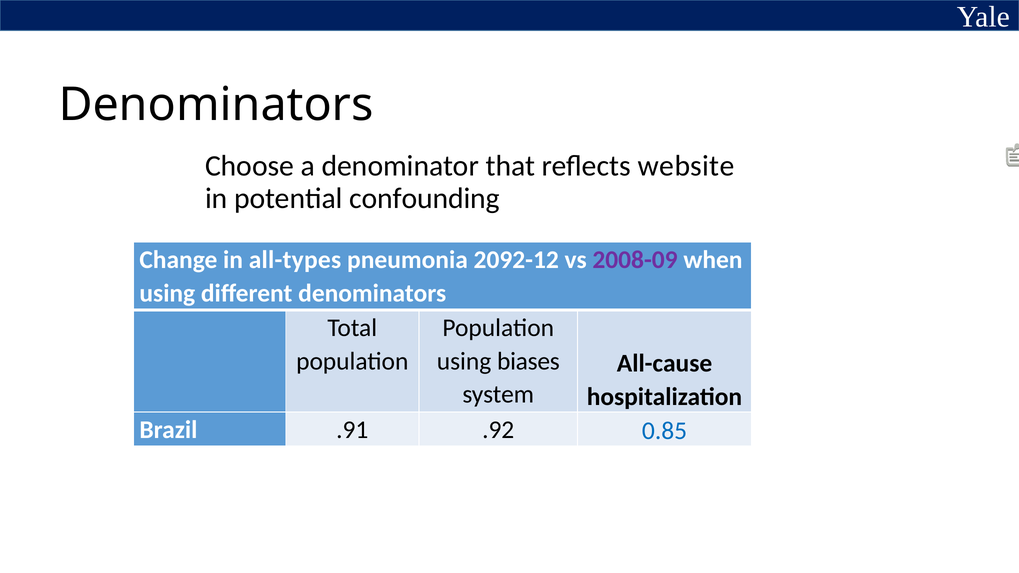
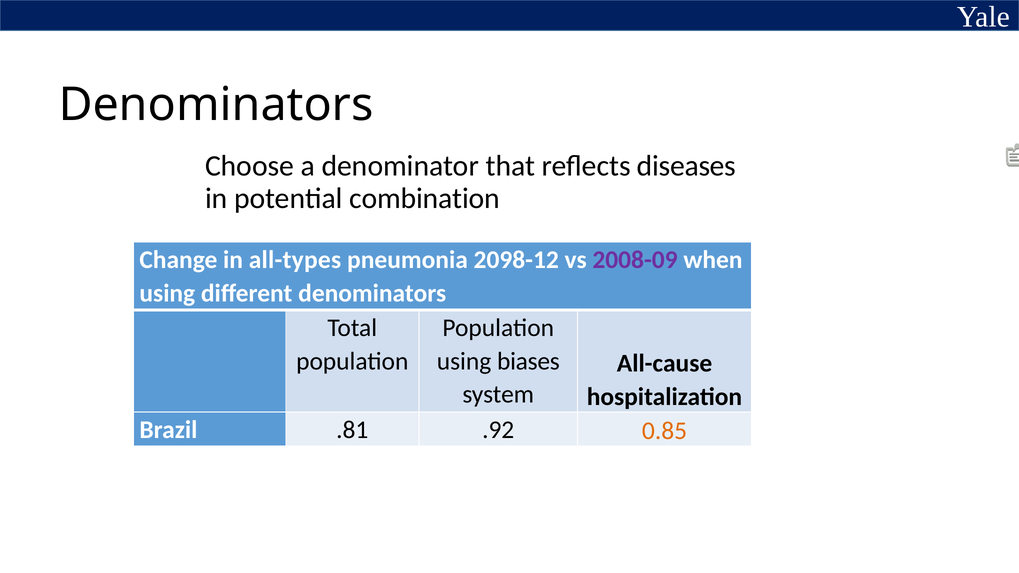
website: website -> diseases (686, 166)
confounding: confounding -> combination (425, 198)
2092-12: 2092-12 -> 2098-12 (516, 260)
.91: .91 -> .81 (352, 430)
0.85 colour: blue -> orange (665, 431)
